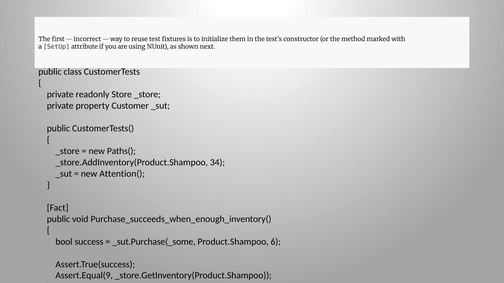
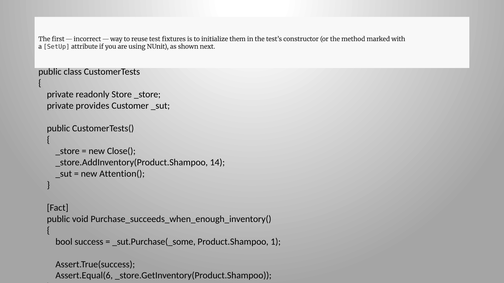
property: property -> provides (93, 106)
Paths(: Paths( -> Close( (121, 151)
34: 34 -> 14 (217, 163)
6: 6 -> 1 (276, 242)
Assert.Equal(9: Assert.Equal(9 -> Assert.Equal(6 (84, 276)
